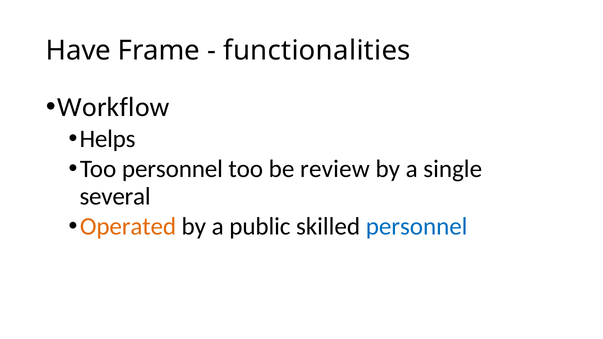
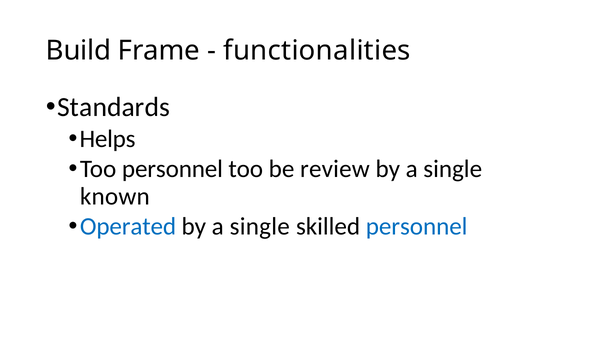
Have: Have -> Build (78, 51)
Workflow: Workflow -> Standards (114, 107)
several: several -> known (115, 196)
Operated colour: orange -> blue (128, 227)
public: public -> single (260, 227)
